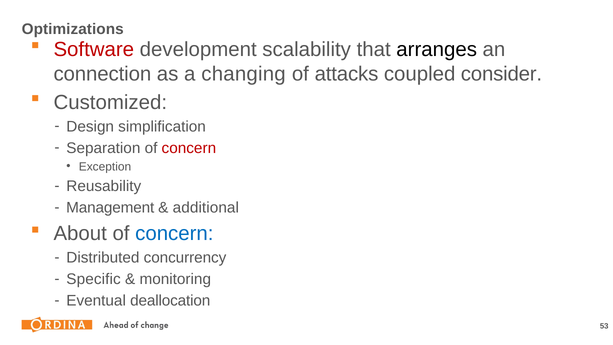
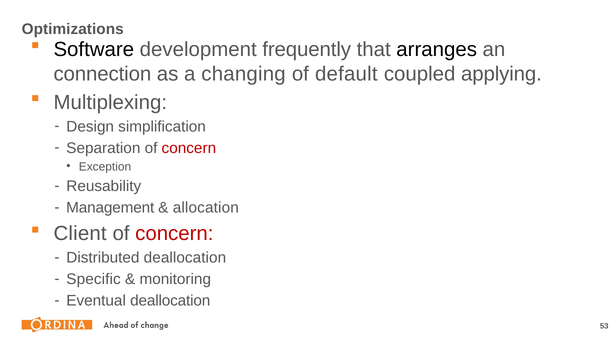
Software colour: red -> black (94, 49)
scalability: scalability -> frequently (307, 49)
attacks: attacks -> default (346, 74)
consider: consider -> applying (501, 74)
Customized: Customized -> Multiplexing (110, 102)
additional: additional -> allocation (206, 208)
About: About -> Client (80, 234)
concern colour: blue -> red (174, 234)
Distributed concurrency: concurrency -> deallocation (185, 258)
